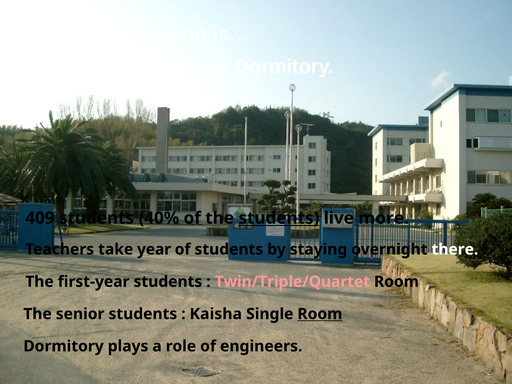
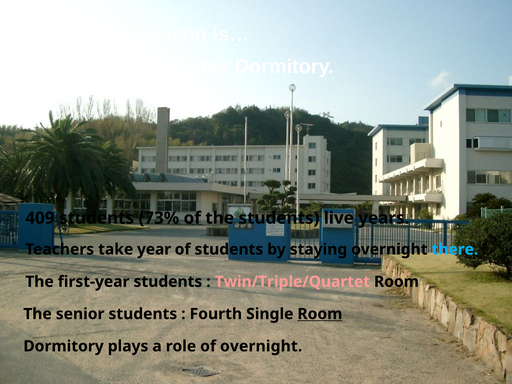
40%: 40% -> 73% (159, 218)
students underline: present -> none (279, 218)
more: more -> years (384, 218)
there colour: white -> light blue (455, 249)
Kaisha: Kaisha -> Fourth (216, 314)
of engineers: engineers -> overnight (261, 346)
